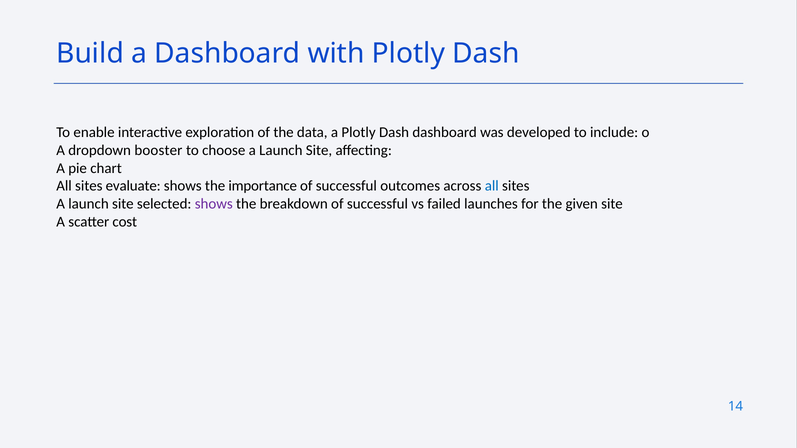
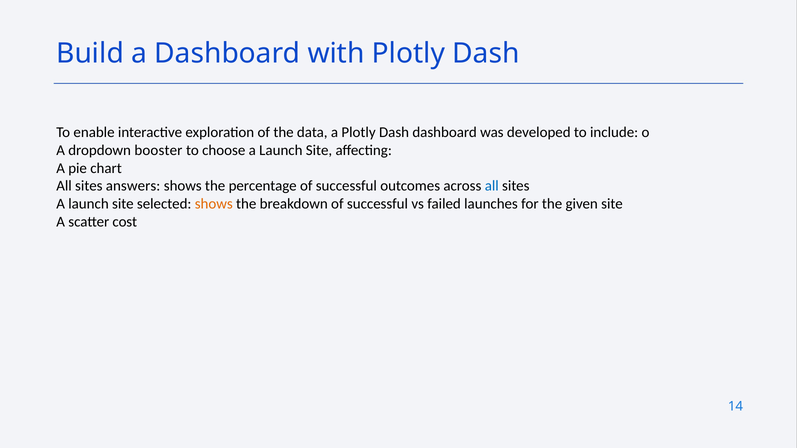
evaluate: evaluate -> answers (133, 186)
importance: importance -> percentage (263, 186)
shows colour: purple -> orange (214, 204)
